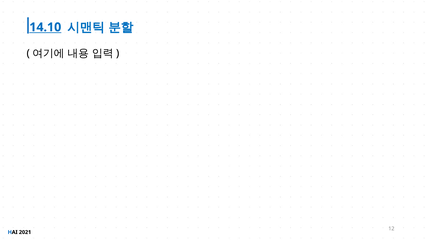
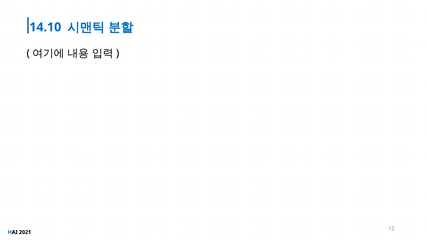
14.10 underline: present -> none (45, 27)
